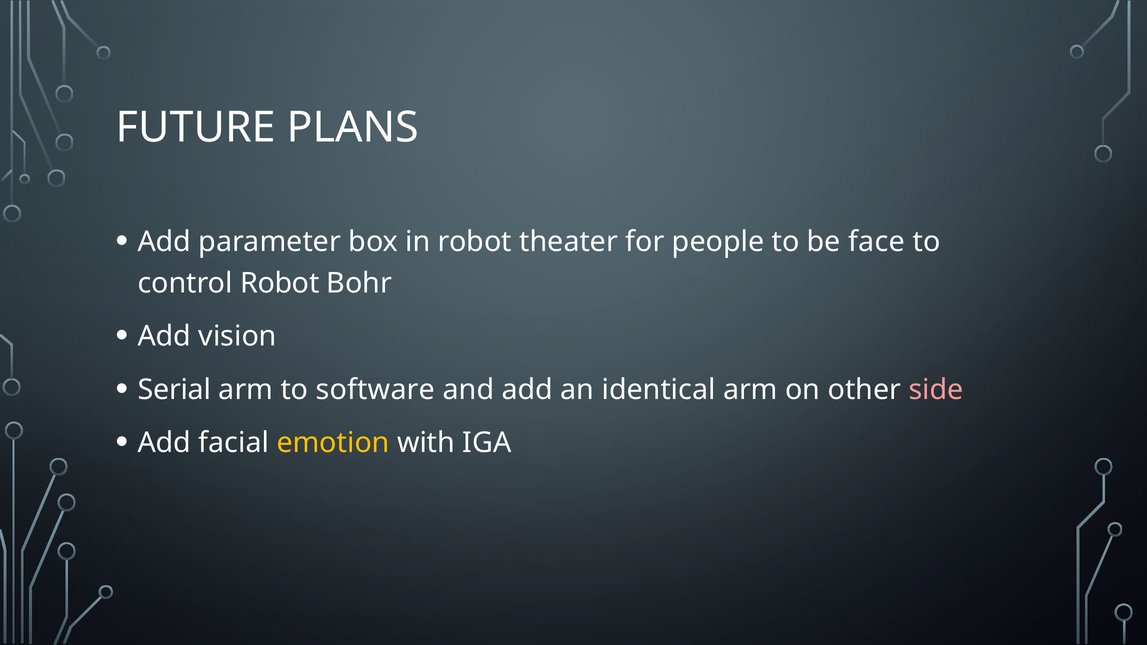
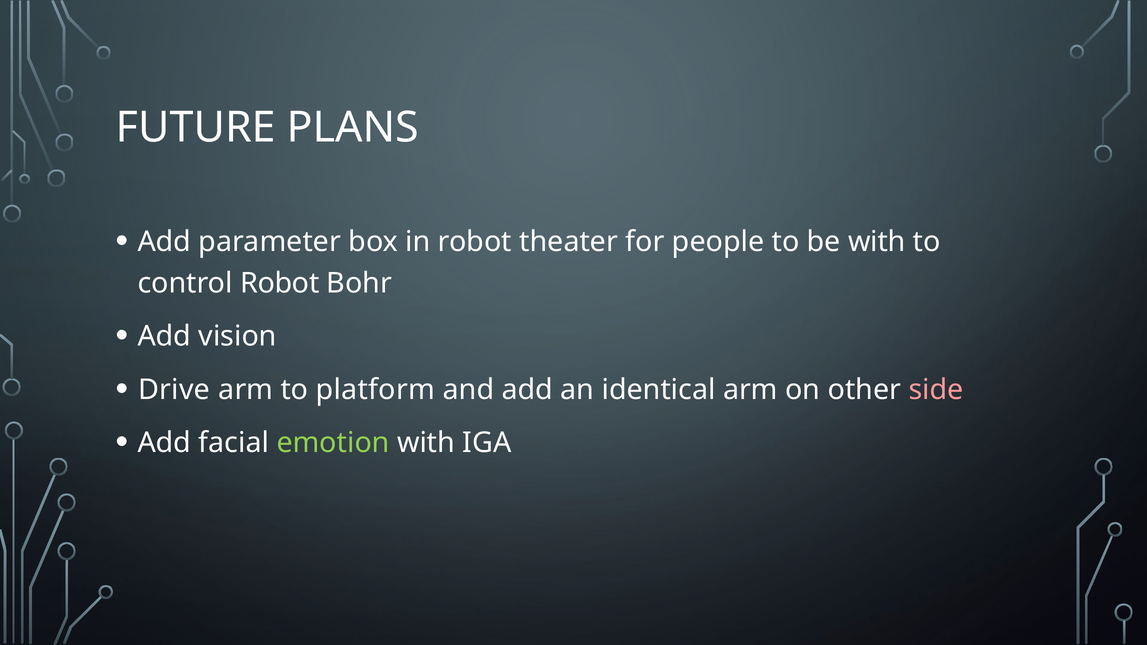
be face: face -> with (877, 242)
Serial: Serial -> Drive (174, 390)
software: software -> platform (375, 390)
emotion colour: yellow -> light green (333, 443)
